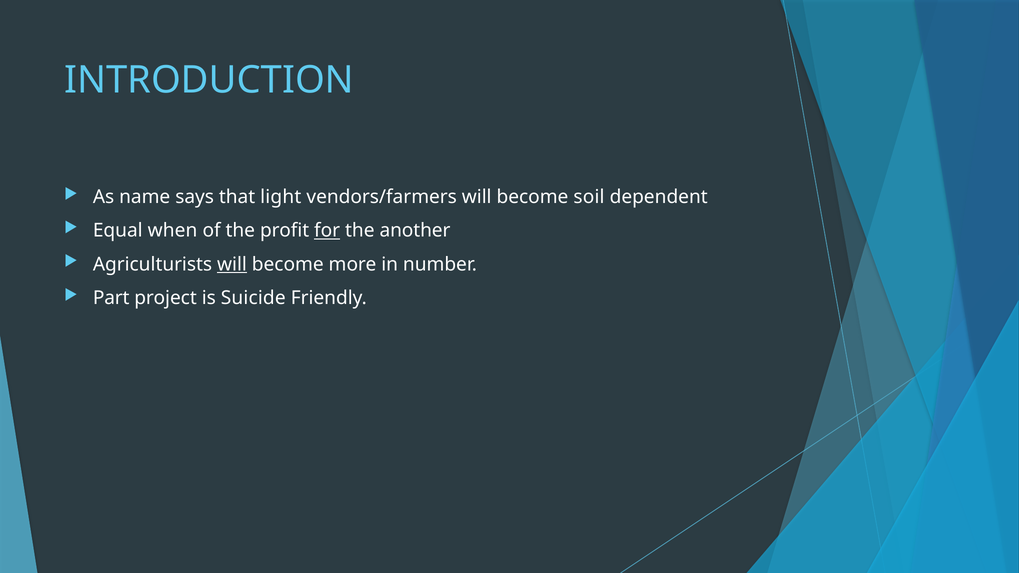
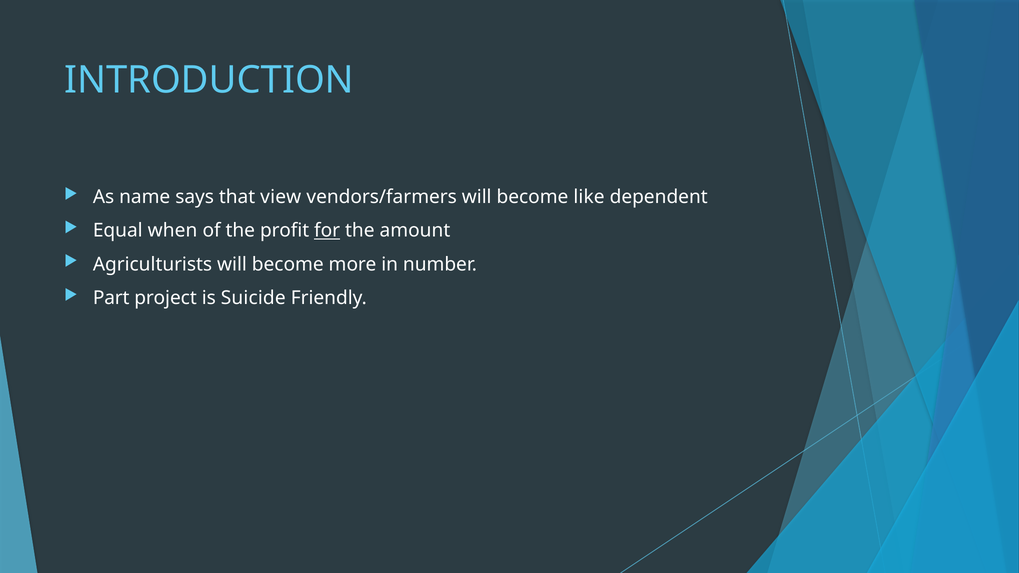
light: light -> view (281, 197)
soil: soil -> like (589, 197)
another: another -> amount (415, 231)
will underline: present -> none (232, 264)
